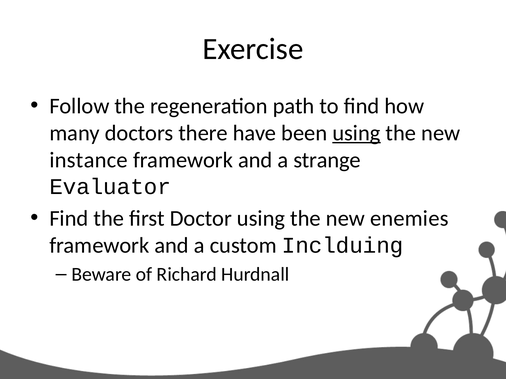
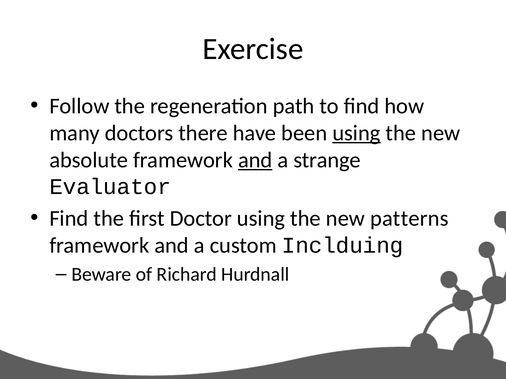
instance: instance -> absolute (89, 160)
and underline: none -> present (255, 160)
enemies: enemies -> patterns (409, 219)
